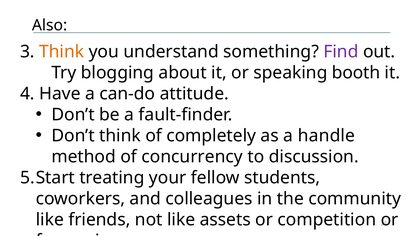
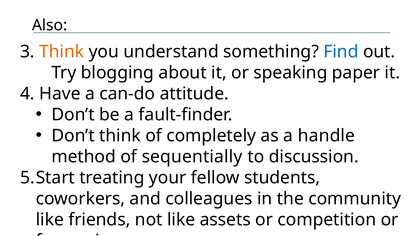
Find colour: purple -> blue (341, 52)
booth: booth -> paper (356, 73)
concurrency: concurrency -> sequentially (192, 156)
